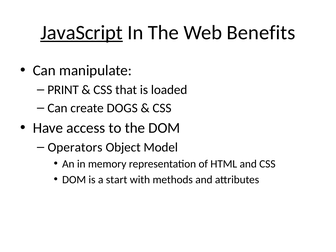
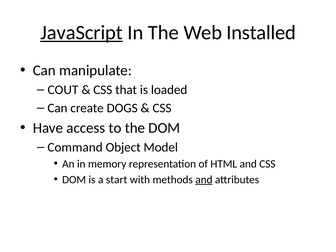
Benefits: Benefits -> Installed (261, 33)
PRINT: PRINT -> COUT (63, 90)
Operators: Operators -> Command (75, 147)
and underline: none -> present (204, 180)
